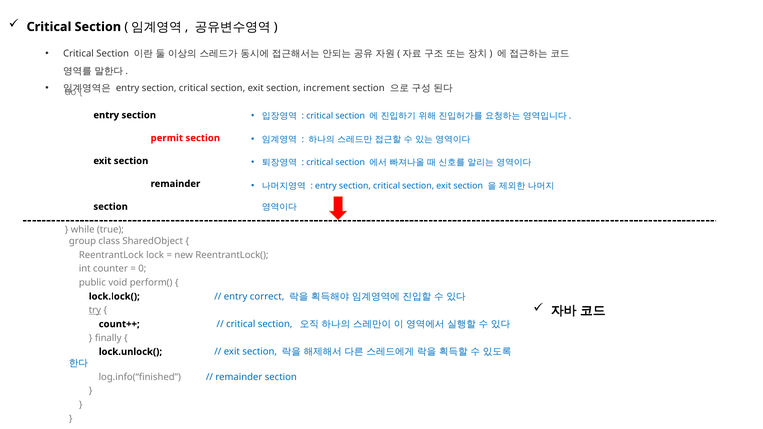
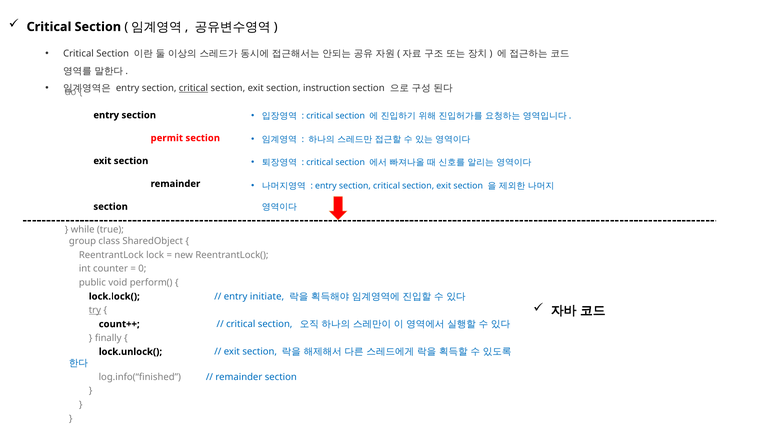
critical underline: none -> present (193, 88)
increment: increment -> instruction (327, 88)
correct: correct -> initiate (267, 297)
